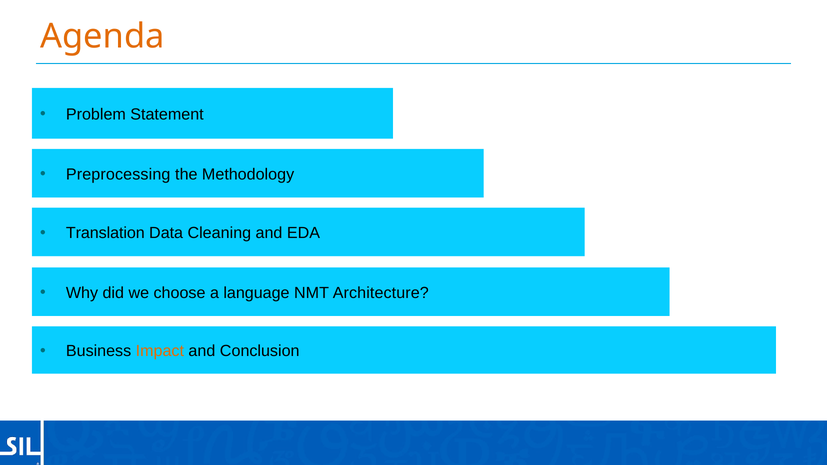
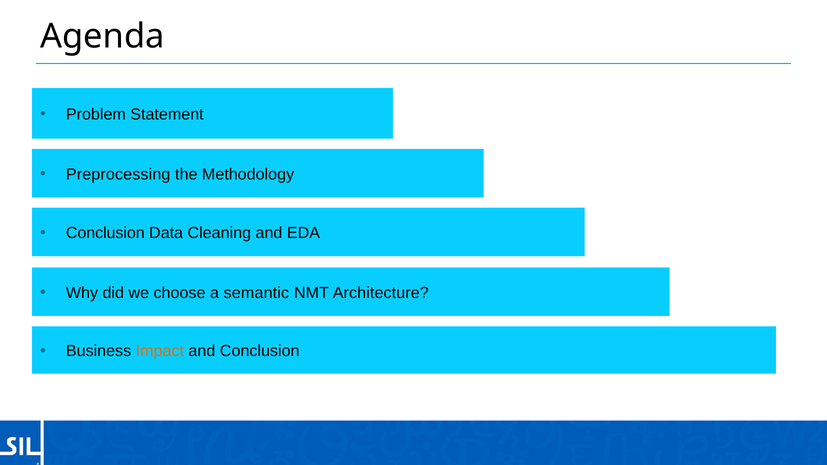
Agenda colour: orange -> black (102, 36)
Translation: Translation -> Conclusion (105, 233)
language: language -> semantic (256, 293)
